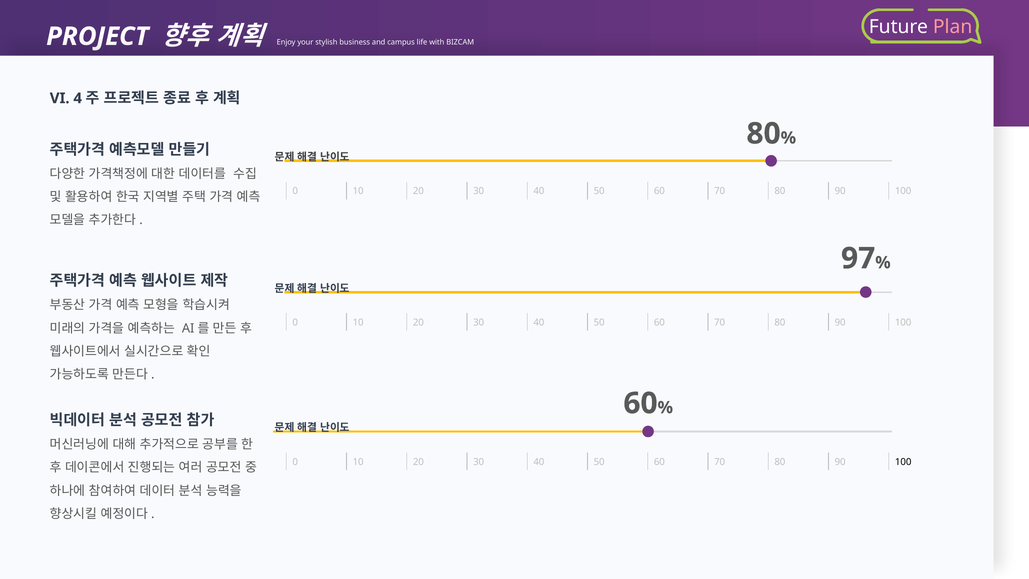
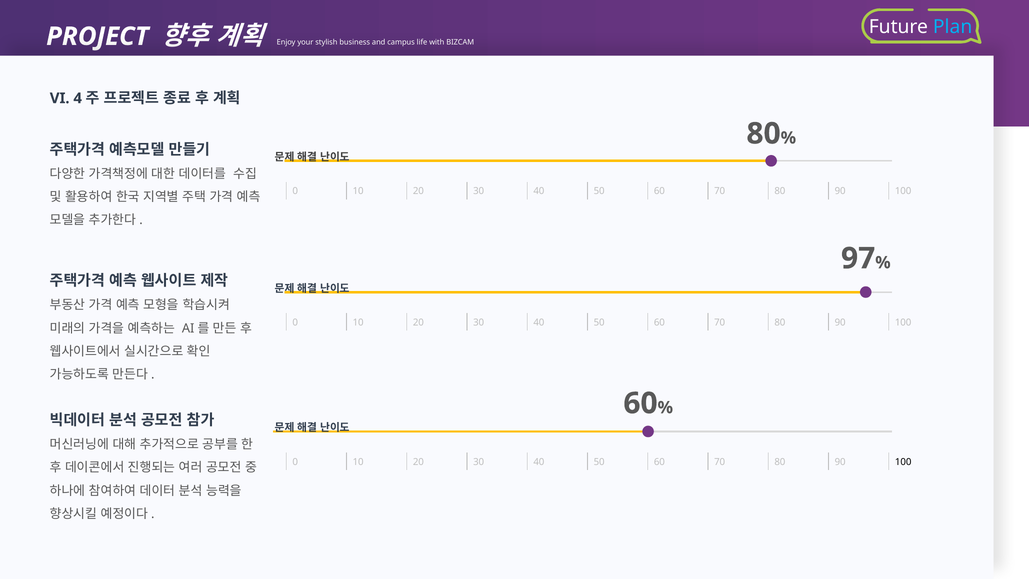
Plan colour: pink -> light blue (953, 27)
